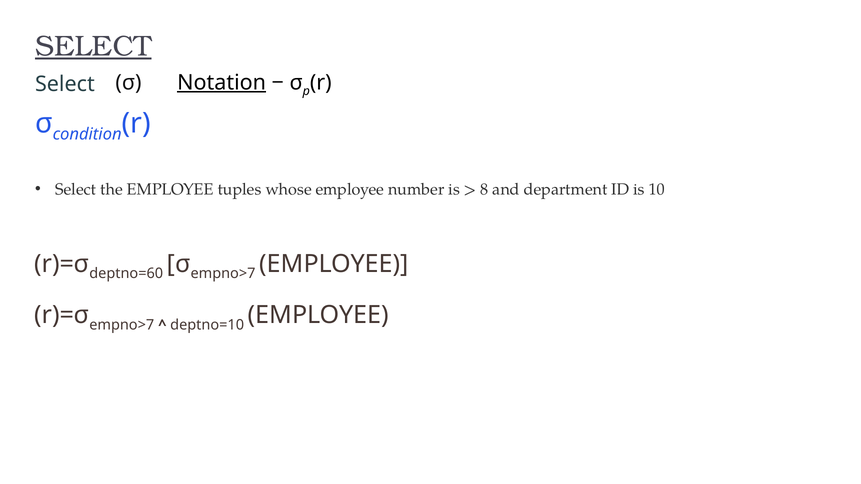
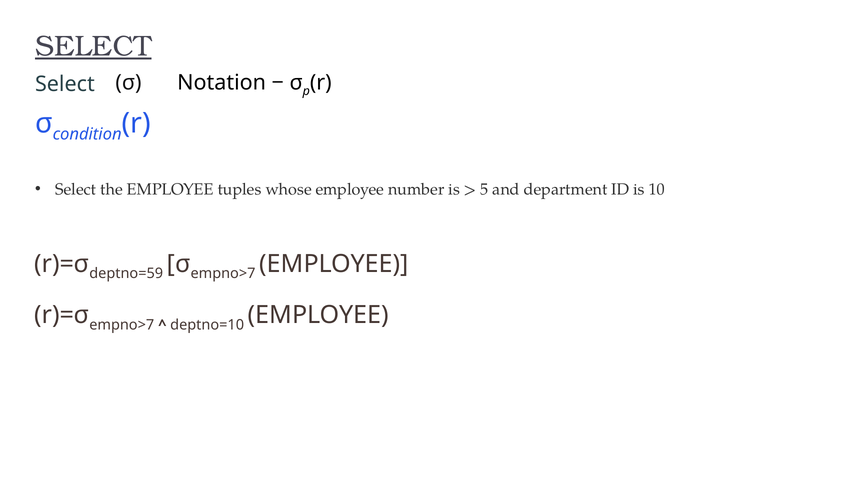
Notation underline: present -> none (222, 83)
8: 8 -> 5 (484, 189)
deptno=60: deptno=60 -> deptno=59 (126, 274)
